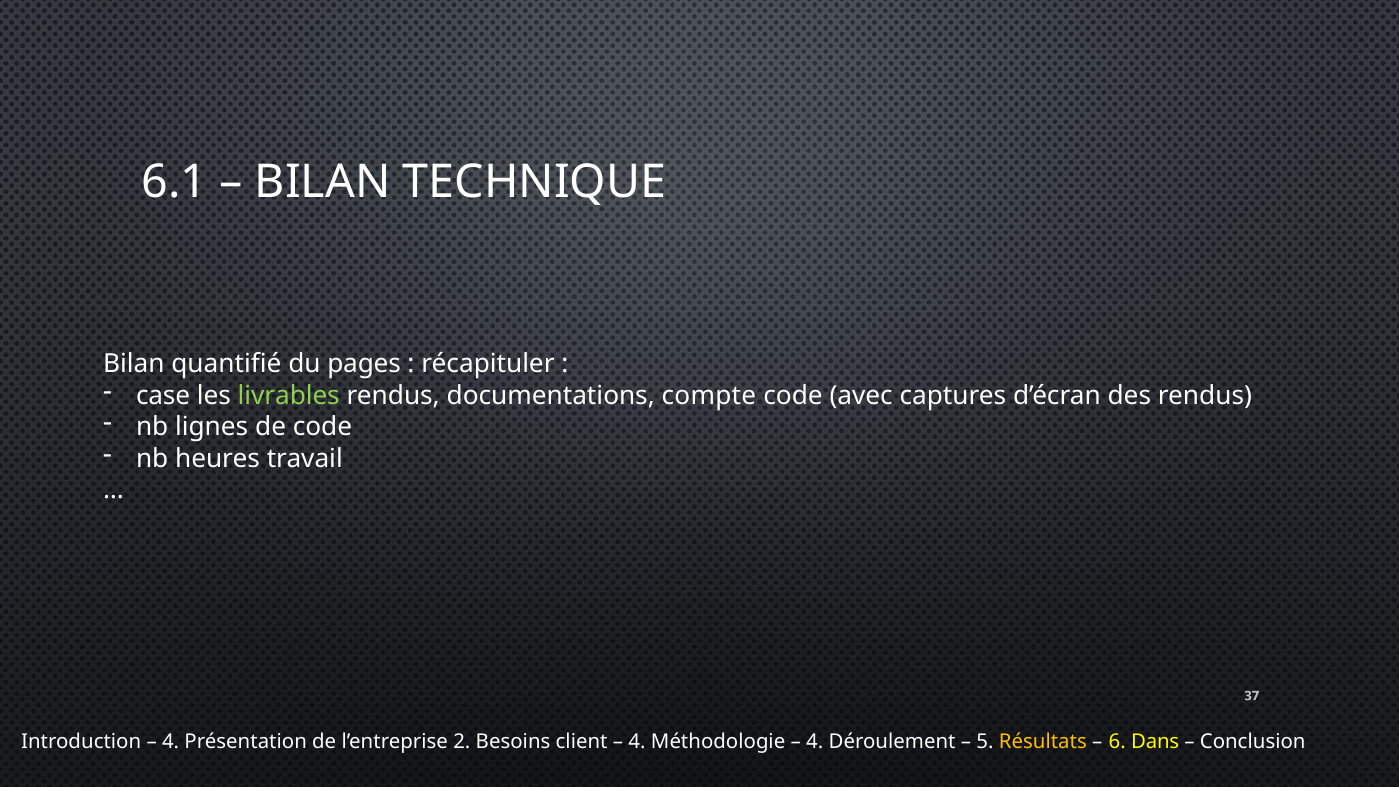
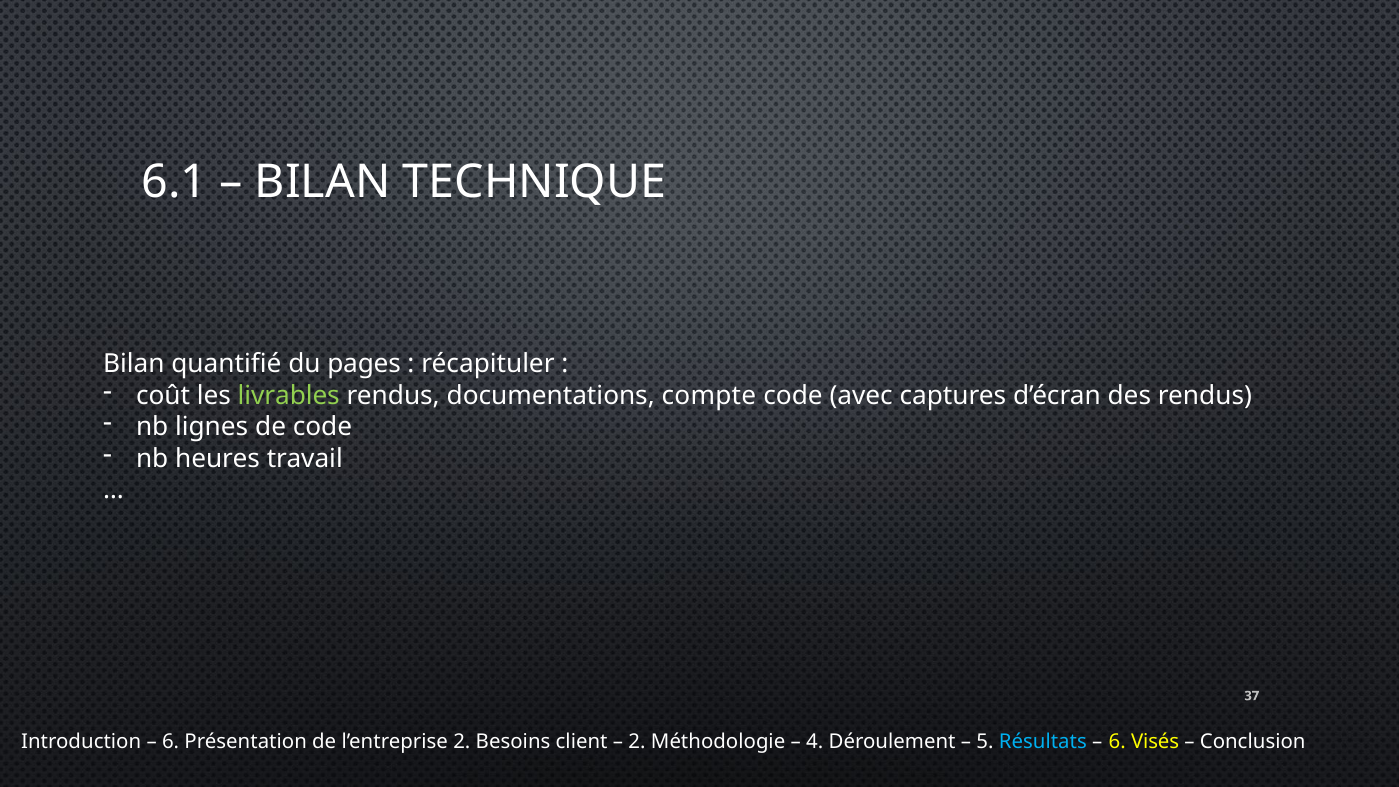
case: case -> coût (163, 396)
4: 4 -> 6 (171, 742)
4: 4 -> 2 (637, 742)
Résultats colour: yellow -> light blue (1043, 742)
Dans: Dans -> Visés (1155, 742)
